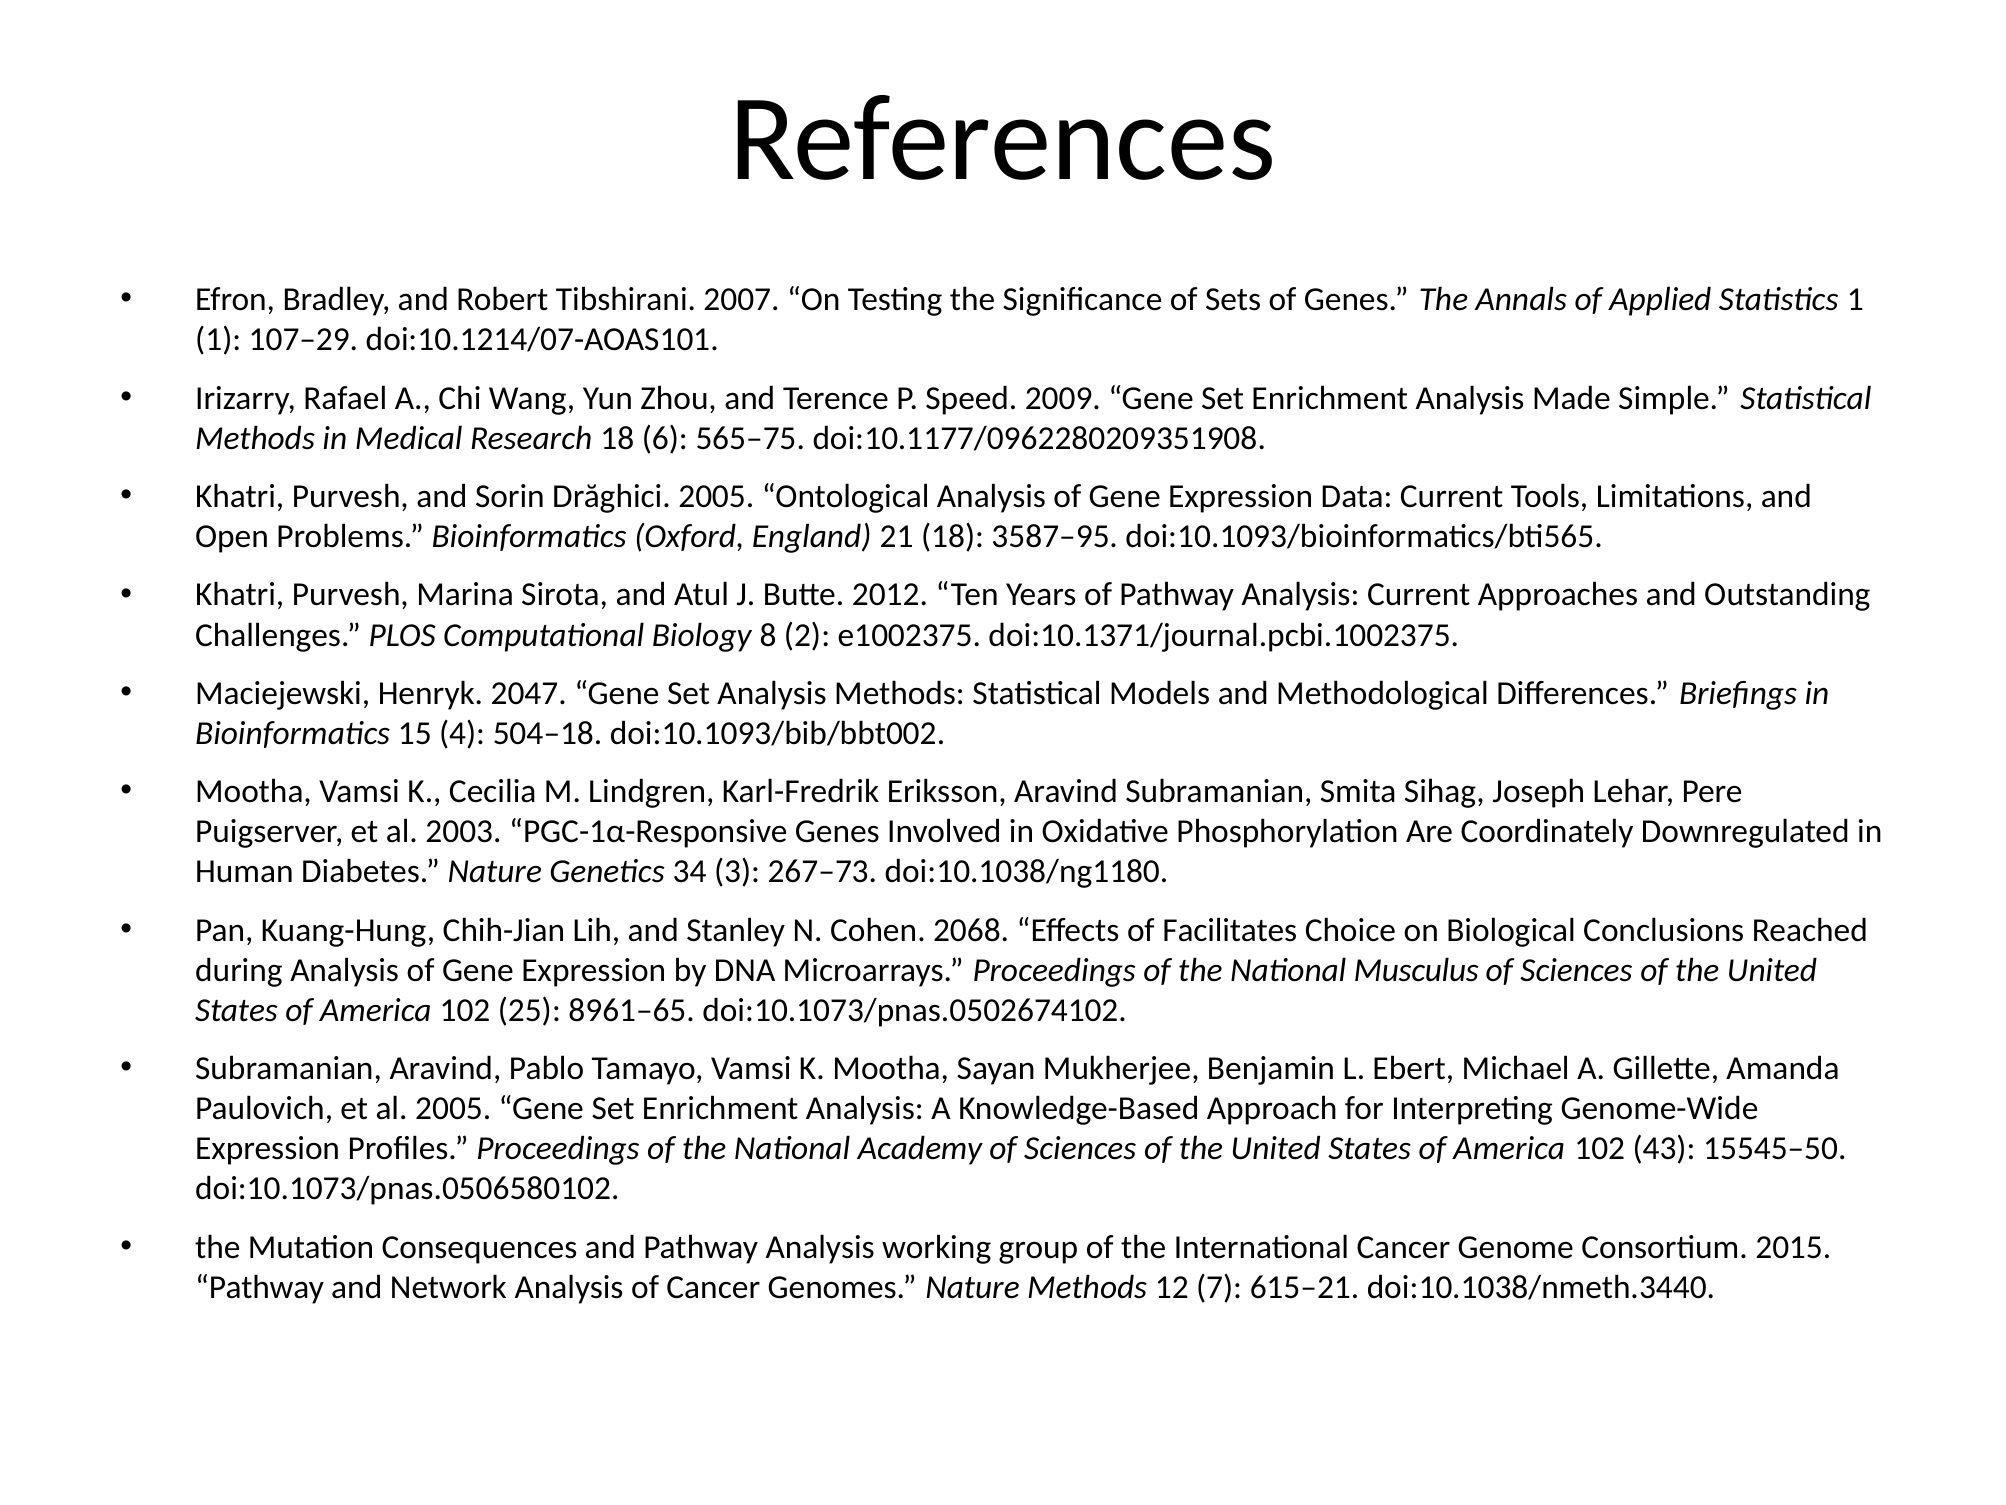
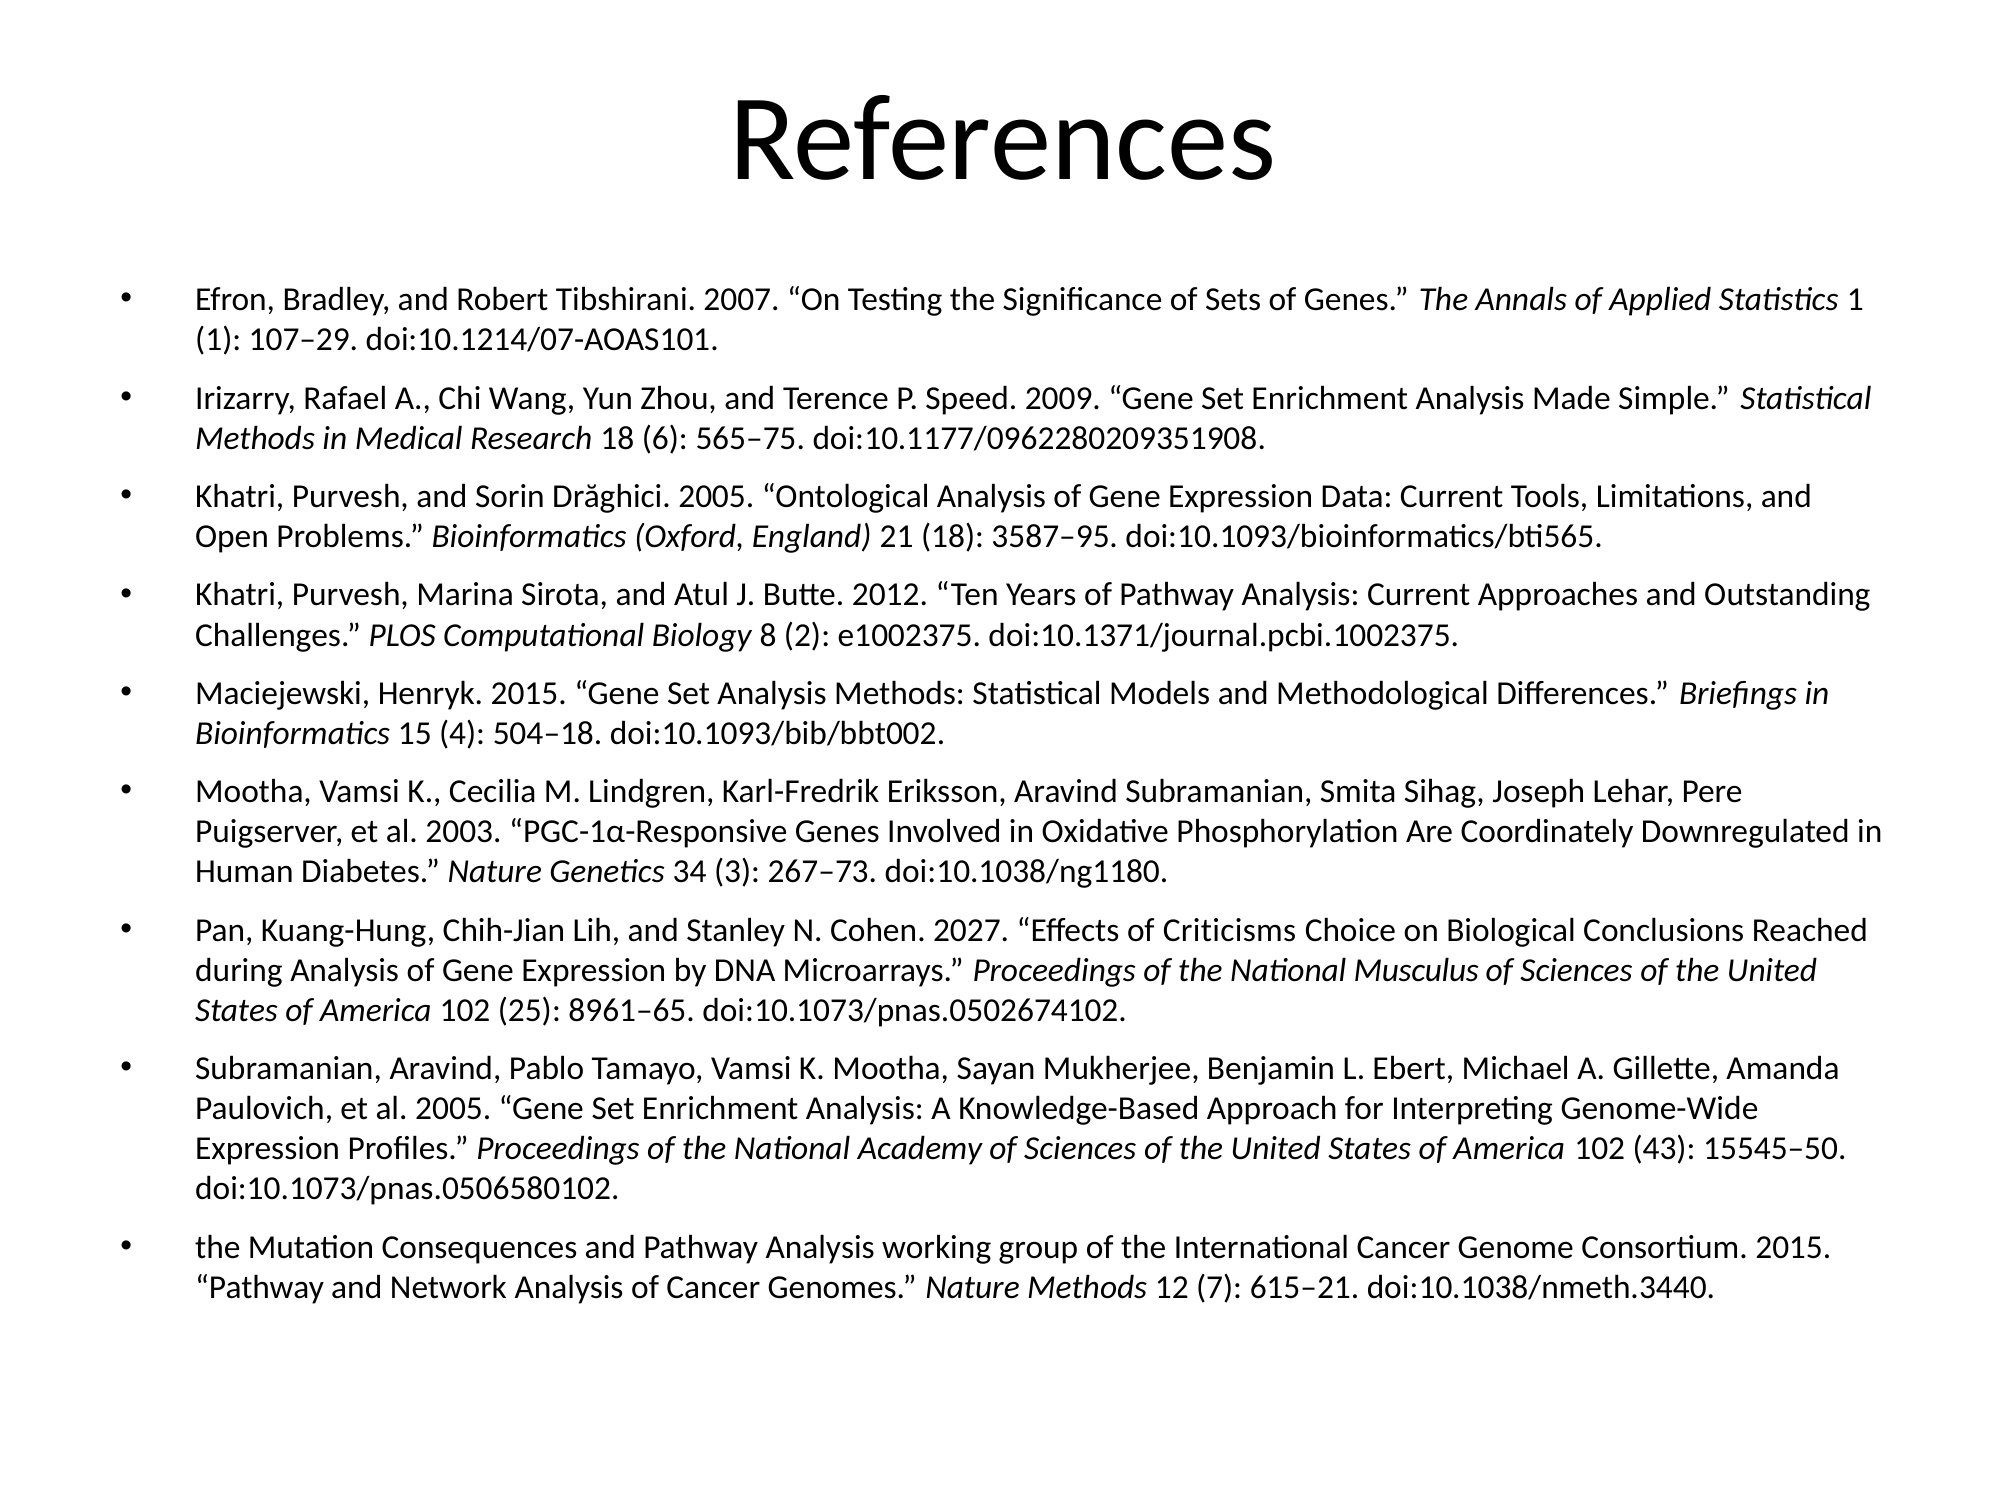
Henryk 2047: 2047 -> 2015 (529, 693)
2068: 2068 -> 2027 (971, 930)
Facilitates: Facilitates -> Criticisms (1230, 930)
